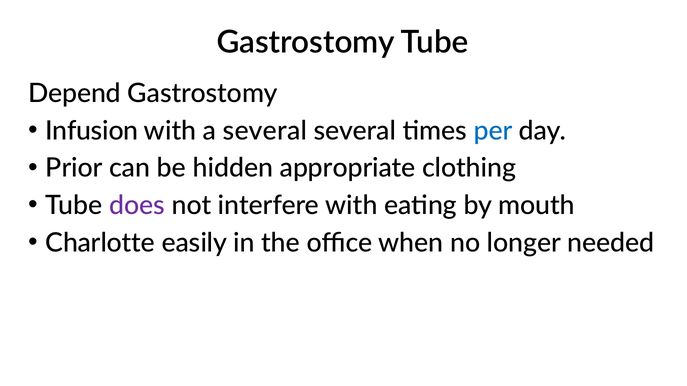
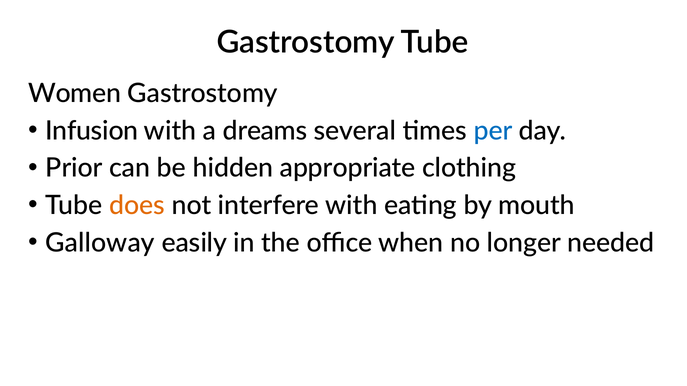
Depend: Depend -> Women (75, 94)
a several: several -> dreams (265, 131)
does colour: purple -> orange (137, 206)
Charlotte: Charlotte -> Galloway (100, 243)
